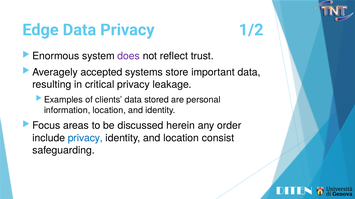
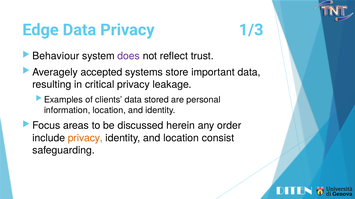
1/2: 1/2 -> 1/3 (251, 30)
Enormous: Enormous -> Behaviour (56, 56)
privacy colour: blue -> orange (85, 138)
